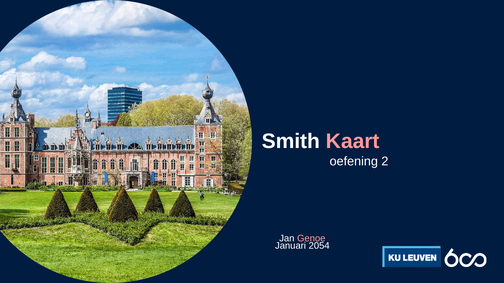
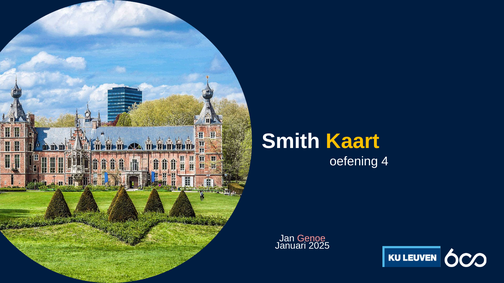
Kaart colour: pink -> yellow (353, 142)
2: 2 -> 4 (385, 161)
2054: 2054 -> 2025 (319, 246)
